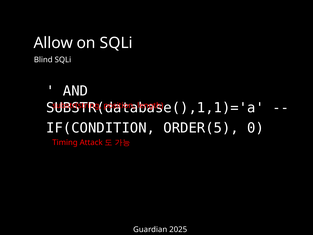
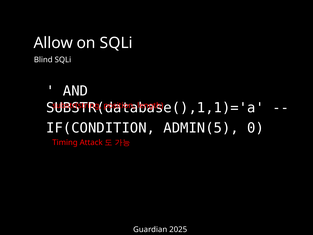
ORDER(5: ORDER(5 -> ADMIN(5 (201, 128)
